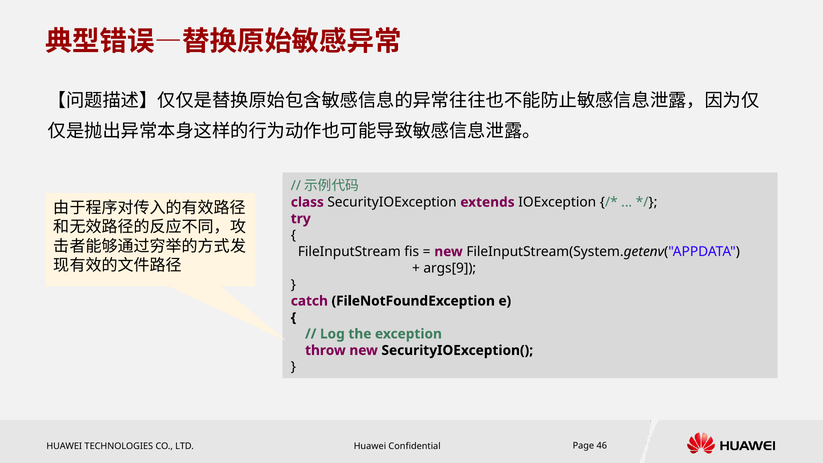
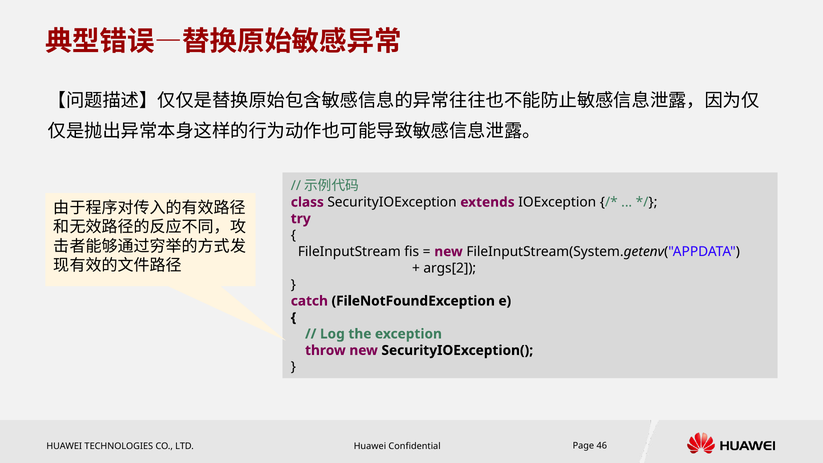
args[9: args[9 -> args[2 (450, 268)
